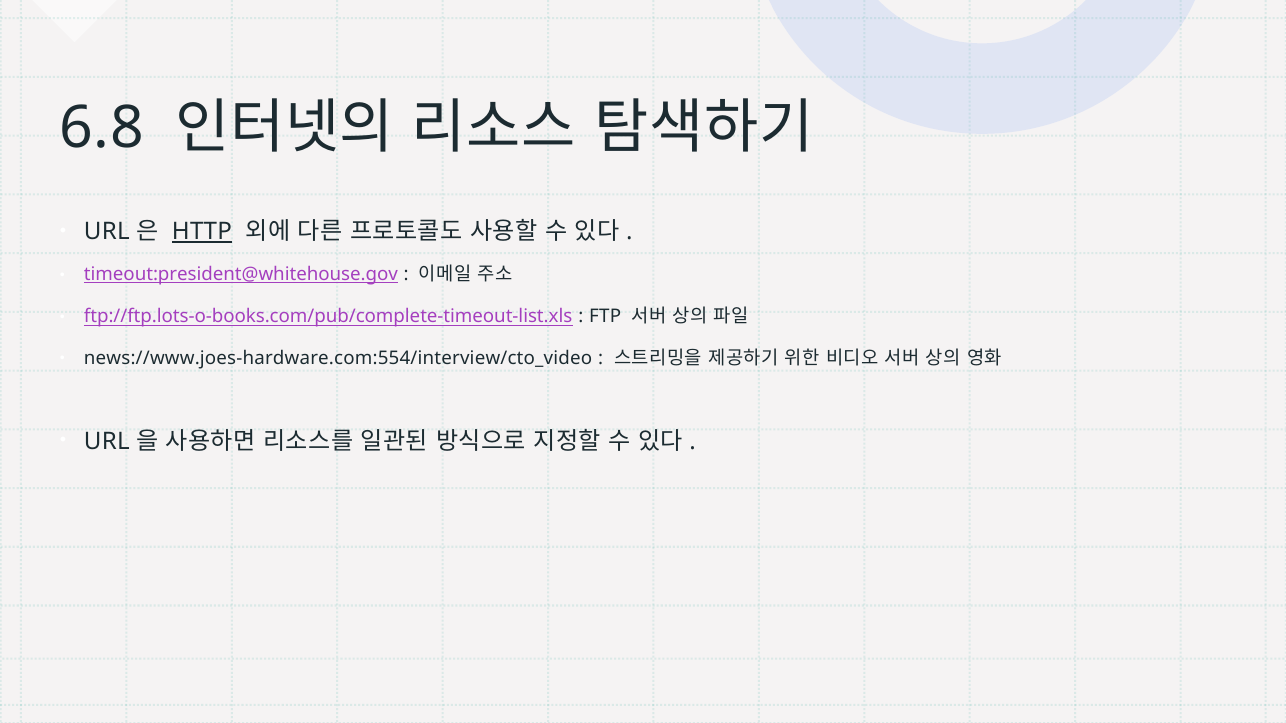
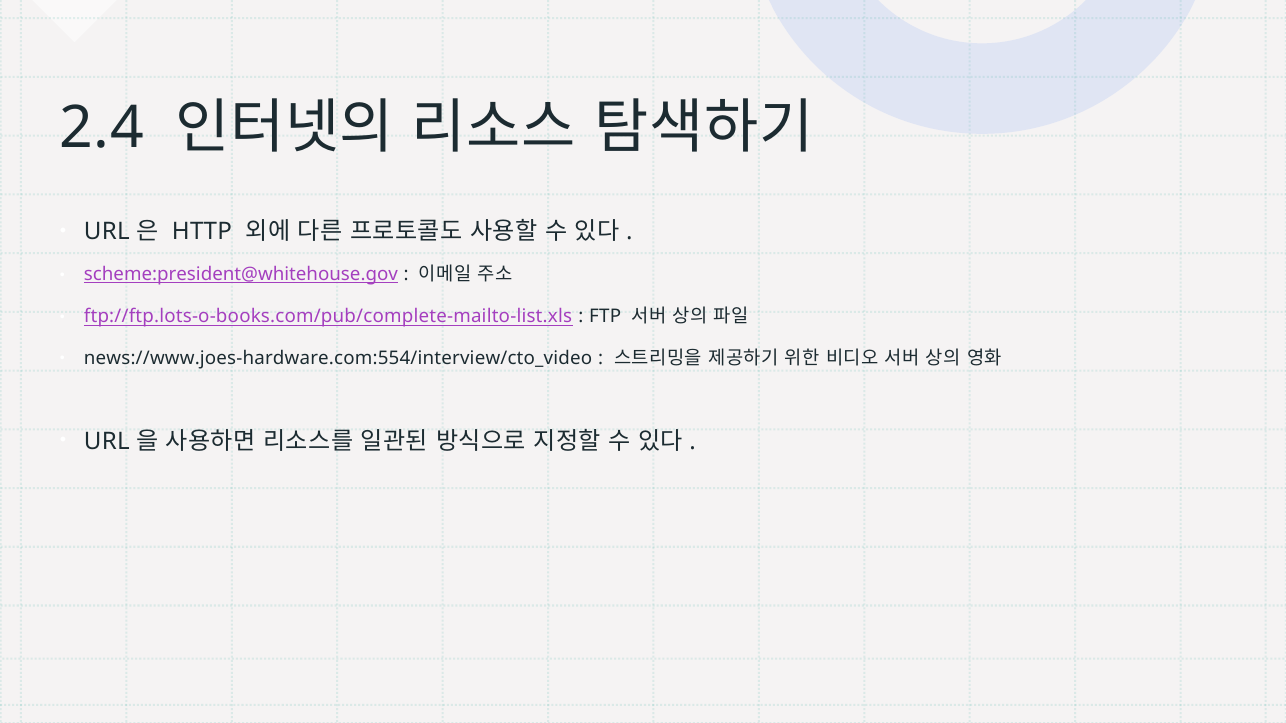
6.8: 6.8 -> 2.4 (102, 128)
HTTP underline: present -> none (202, 232)
timeout:president@whitehouse.gov: timeout:president@whitehouse.gov -> scheme:president@whitehouse.gov (241, 274)
ftp://ftp.lots-o-books.com/pub/complete-timeout-list.xls: ftp://ftp.lots-o-books.com/pub/complete-timeout-list.xls -> ftp://ftp.lots-o-books.com/pub/complete-mailto-list.xls (328, 317)
